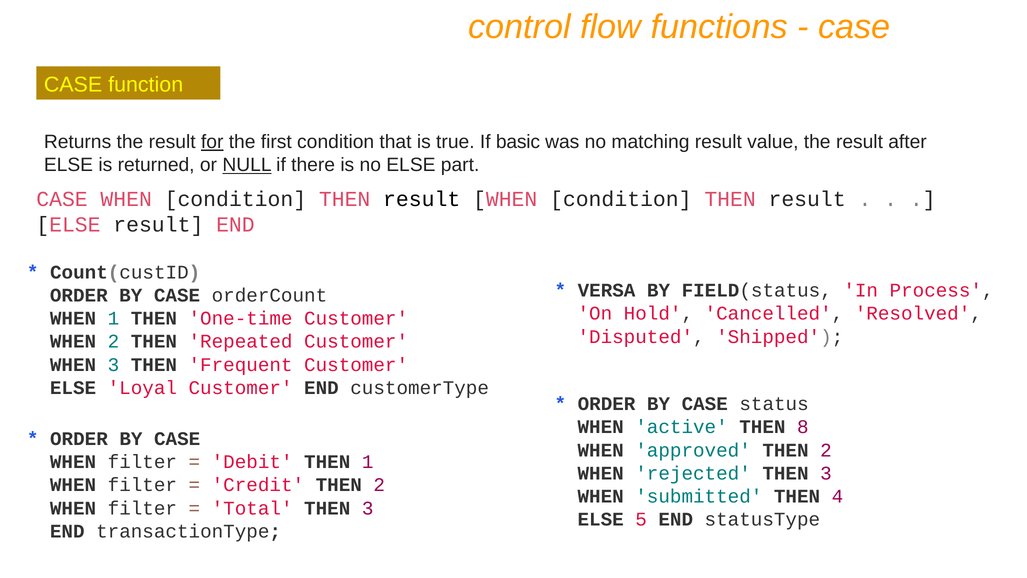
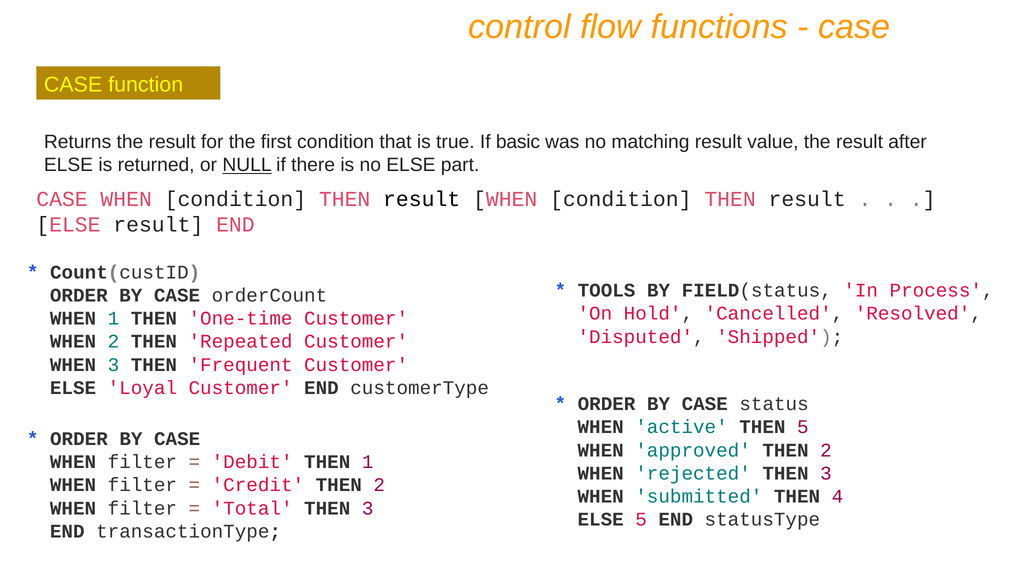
for underline: present -> none (212, 142)
VERSA: VERSA -> TOOLS (607, 290)
THEN 8: 8 -> 5 (803, 427)
